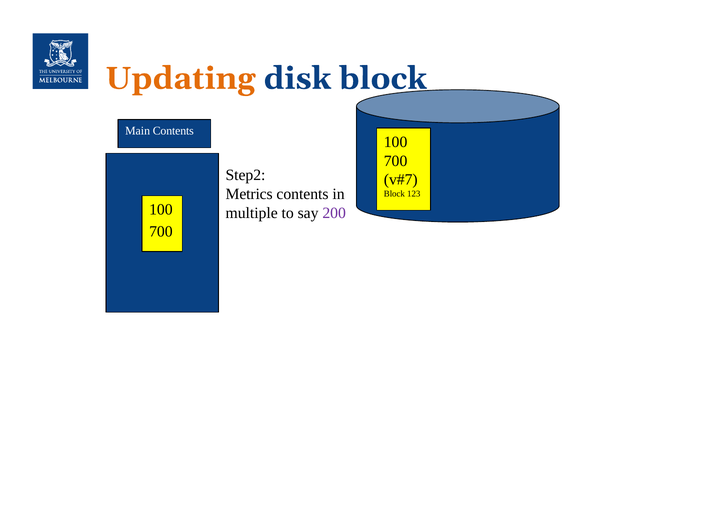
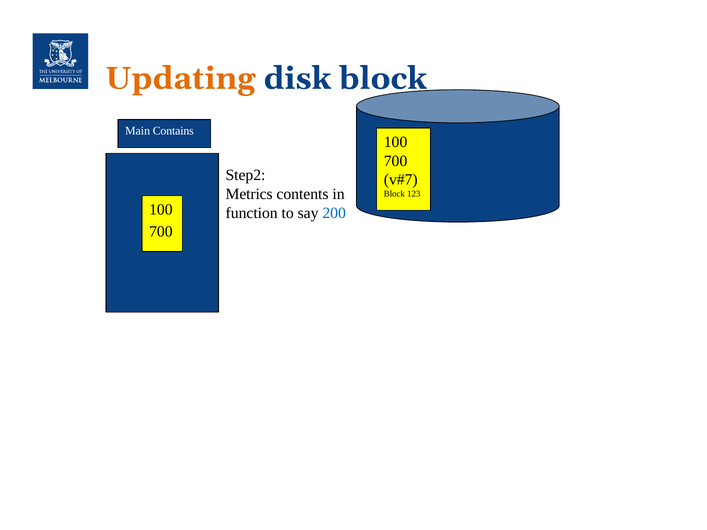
Main Contents: Contents -> Contains (173, 131)
multiple: multiple -> function (252, 213)
200 colour: purple -> blue (334, 213)
